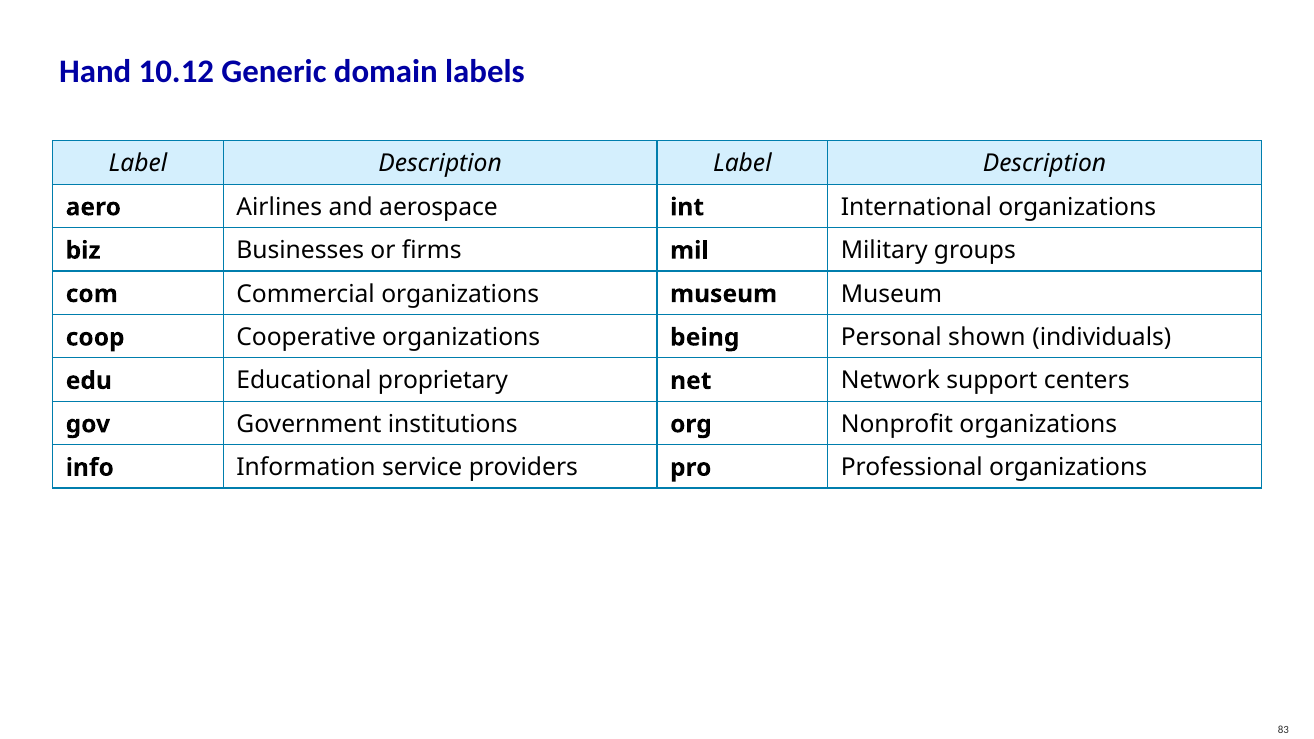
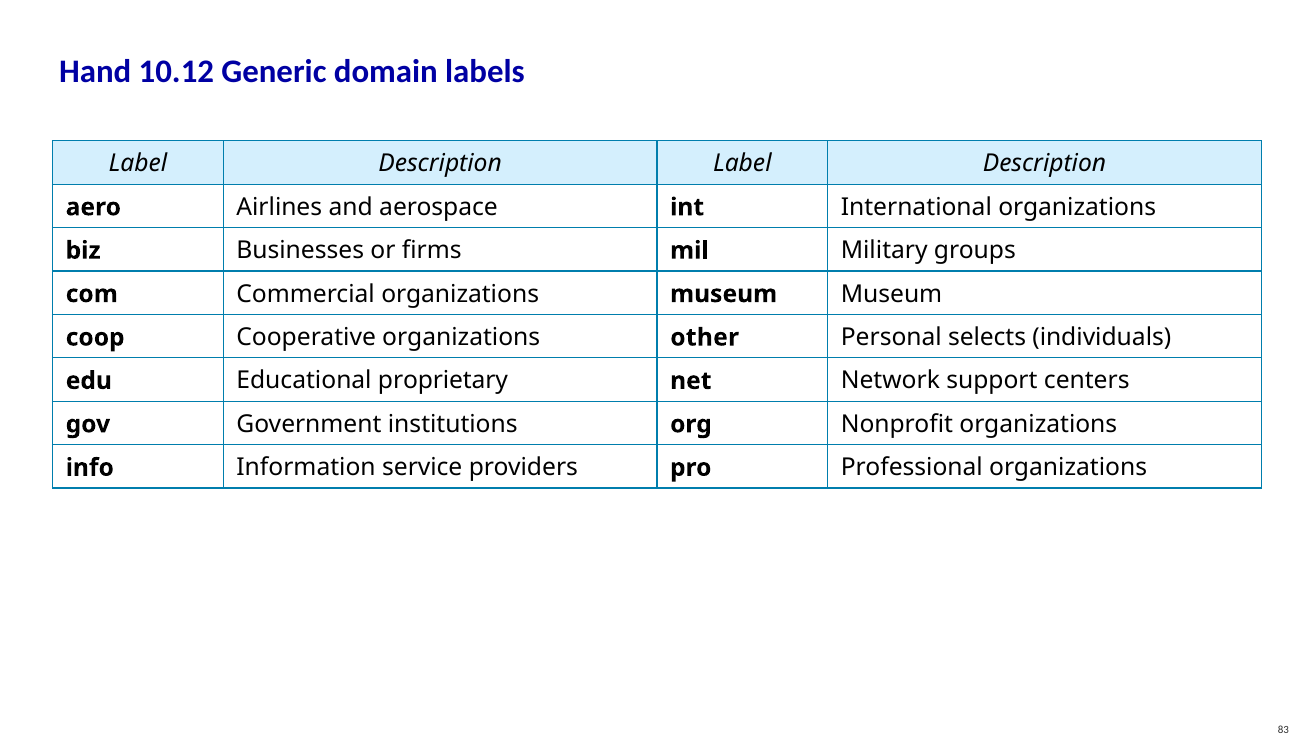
being: being -> other (705, 337)
shown: shown -> selects (987, 337)
